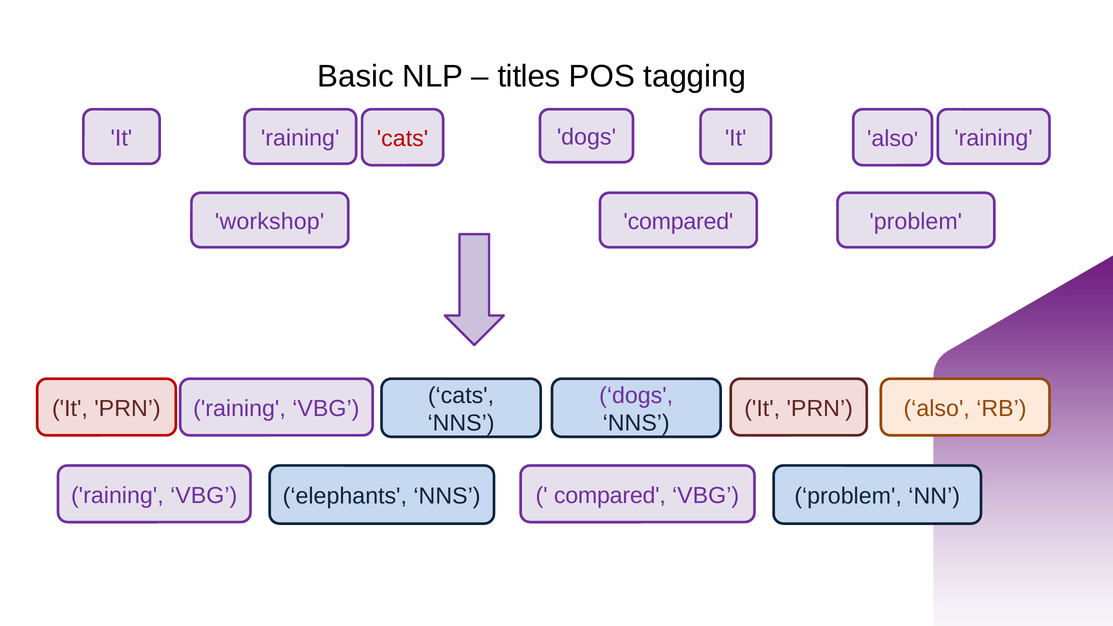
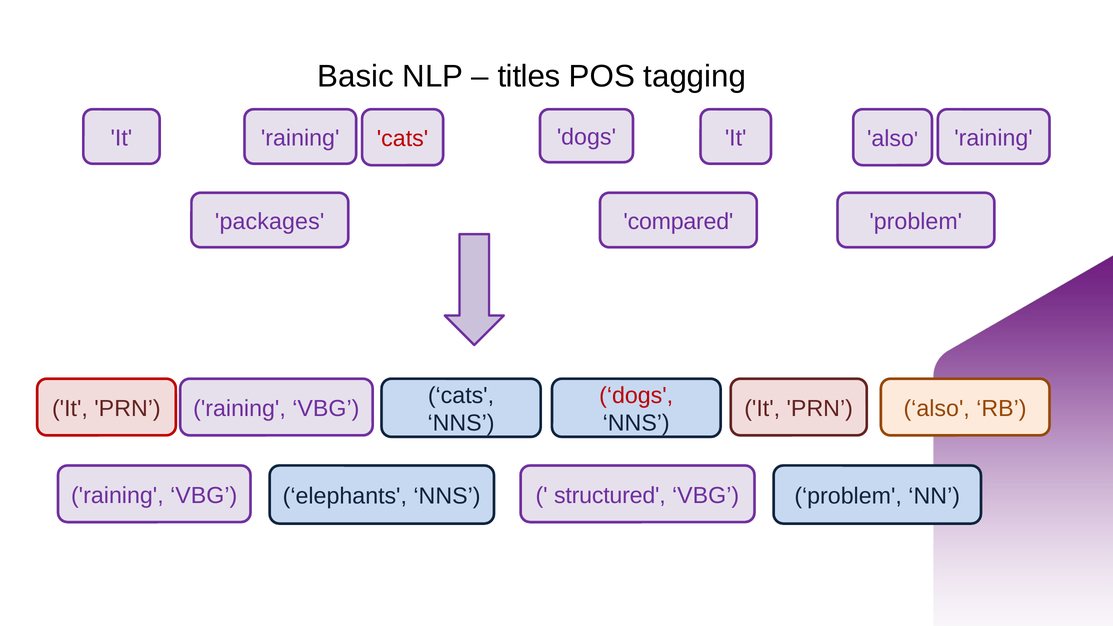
workshop: workshop -> packages (270, 222)
dogs colour: purple -> red (636, 396)
compared: compared -> structured (610, 495)
